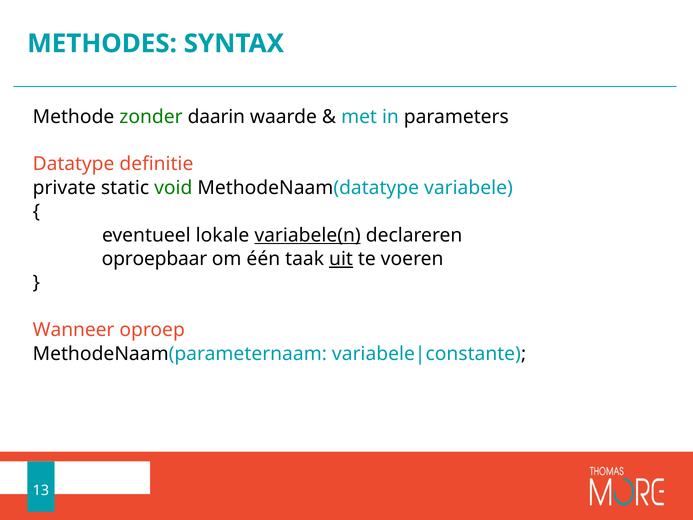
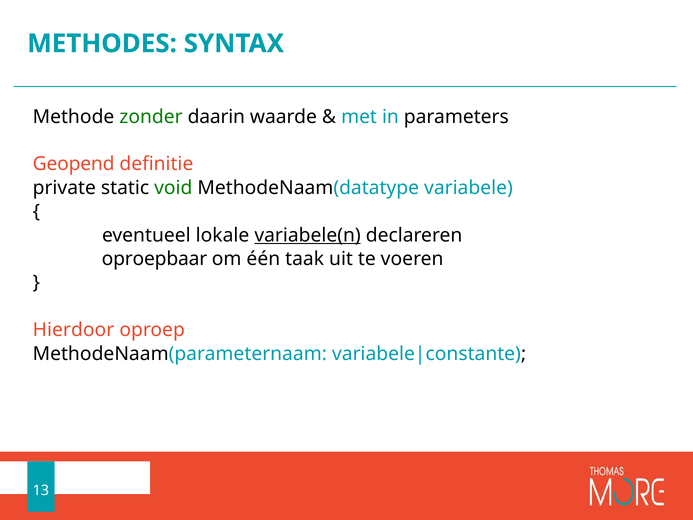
Datatype: Datatype -> Geopend (74, 164)
uit underline: present -> none (341, 259)
Wanneer: Wanneer -> Hierdoor (74, 330)
